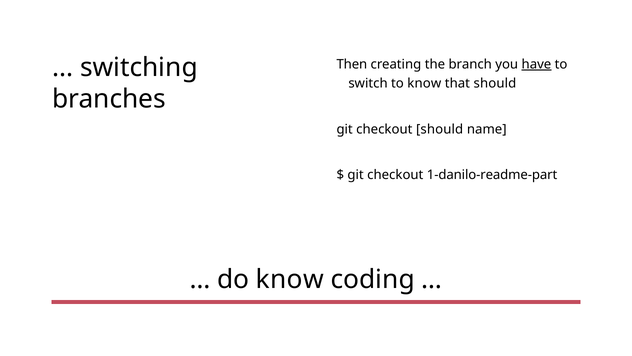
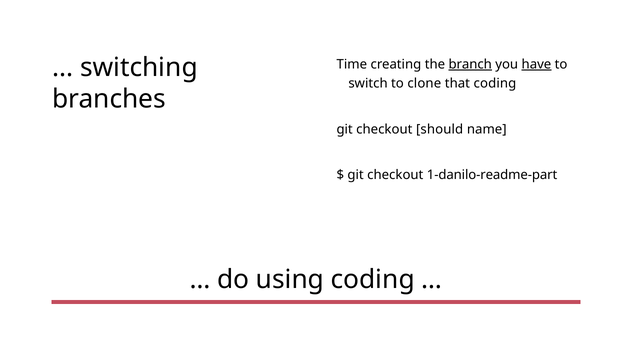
Then: Then -> Time (352, 64)
branch underline: none -> present (470, 64)
to know: know -> clone (424, 83)
that should: should -> coding (495, 83)
do know: know -> using (290, 279)
